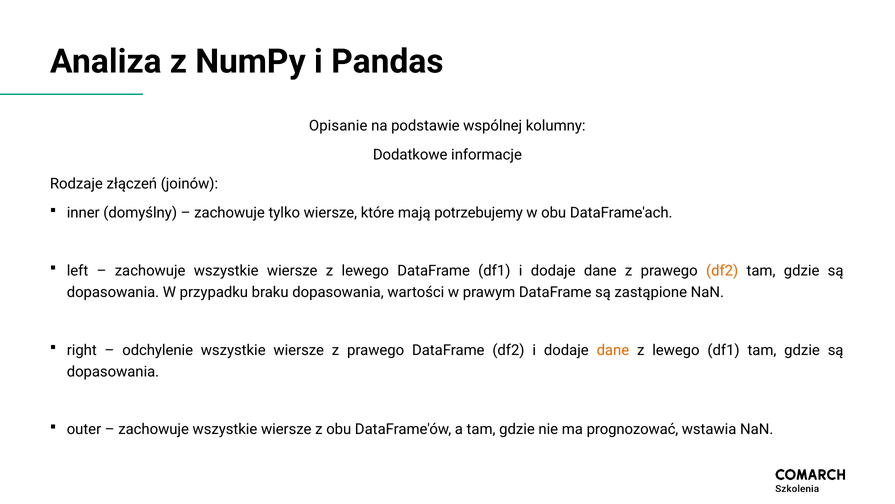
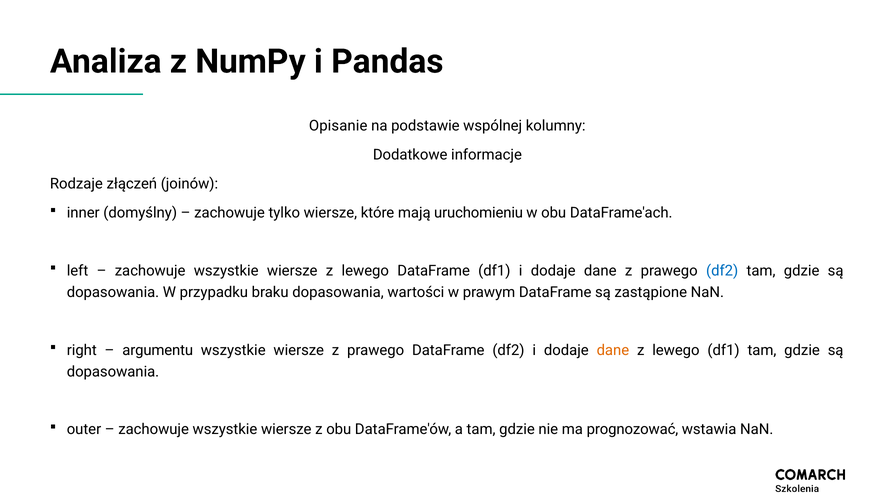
potrzebujemy: potrzebujemy -> uruchomieniu (479, 213)
df2 colour: orange -> blue (722, 270)
odchylenie: odchylenie -> argumentu (158, 350)
